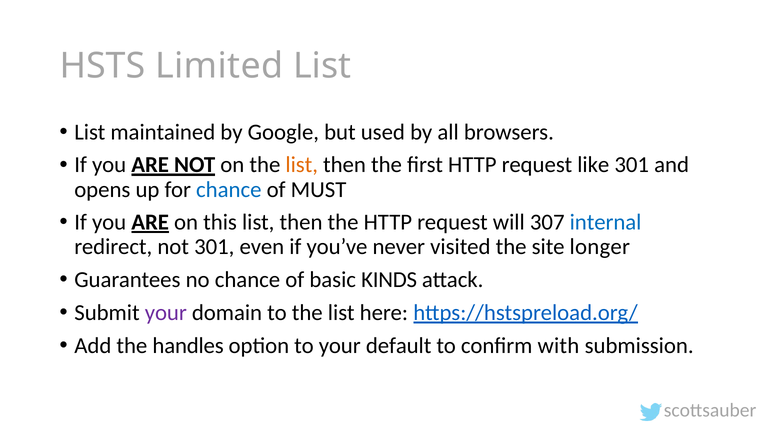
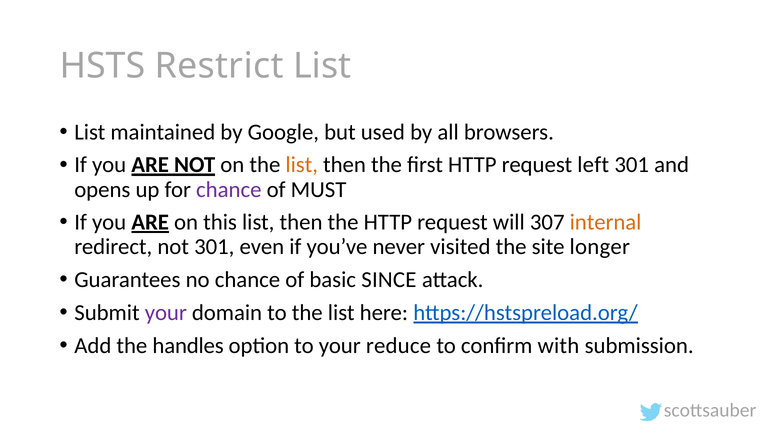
Limited: Limited -> Restrict (219, 66)
like: like -> left (593, 165)
chance colour: blue -> purple (229, 190)
internal colour: blue -> orange (606, 222)
KINDS: KINDS -> SINCE (389, 280)
default: default -> reduce (398, 346)
